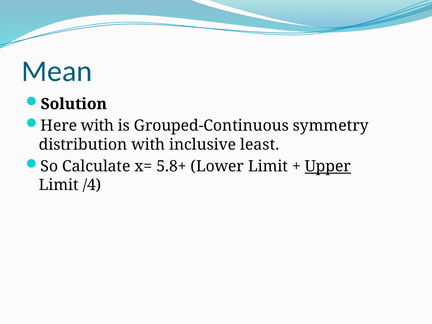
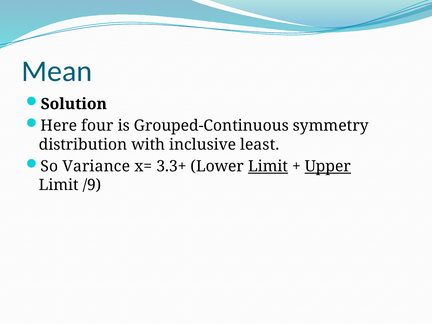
Here with: with -> four (97, 126)
Calculate: Calculate -> Variance (96, 166)
5.8+: 5.8+ -> 3.3+ (171, 166)
Limit underline: none -> present (268, 166)
/4: /4 -> /9 (92, 185)
